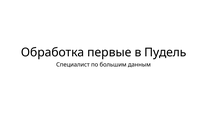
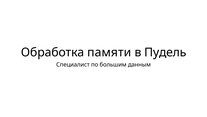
первые: первые -> памяти (109, 52)
